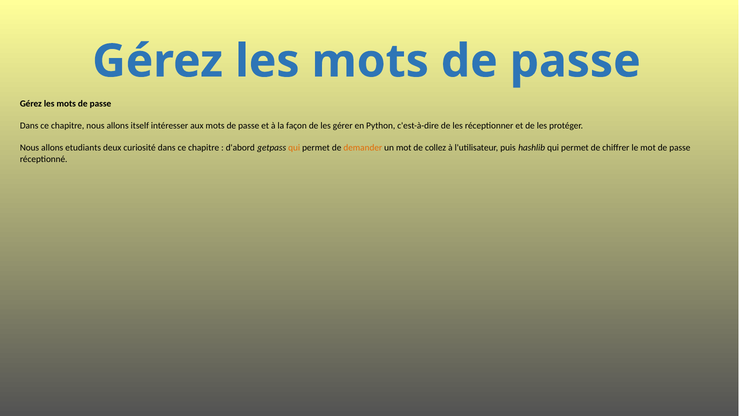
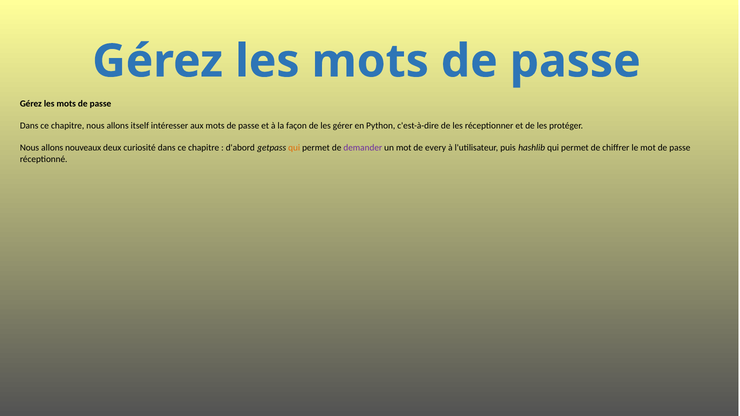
etudiants: etudiants -> nouveaux (83, 148)
demander colour: orange -> purple (363, 148)
collez: collez -> every (436, 148)
